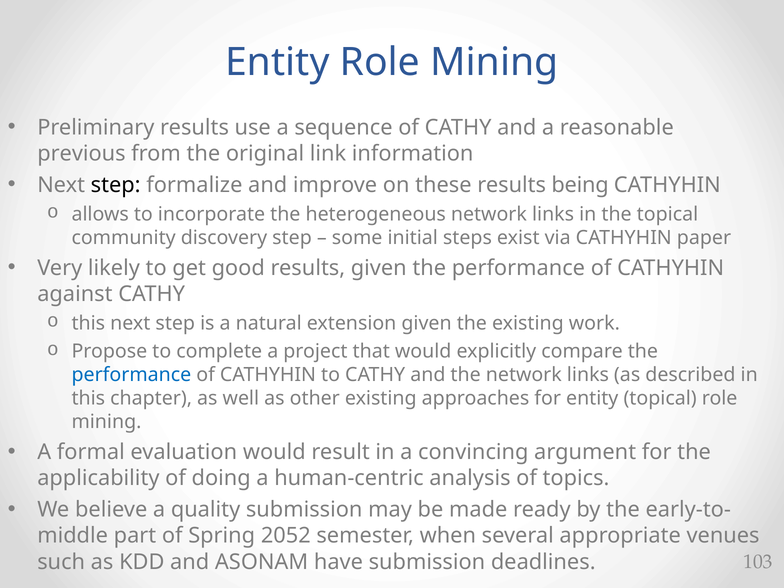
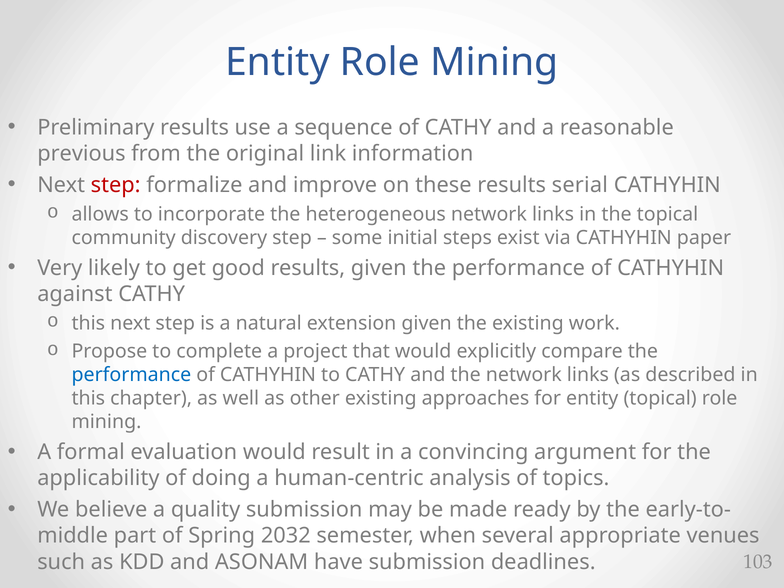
step colour: black -> red (116, 185)
being: being -> serial (580, 185)
2052: 2052 -> 2032 (286, 536)
